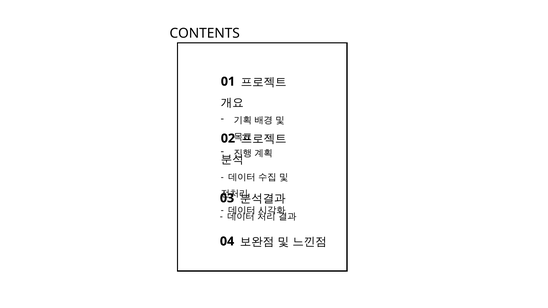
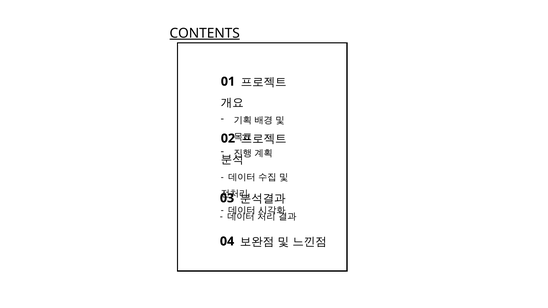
CONTENTS underline: none -> present (205, 33)
